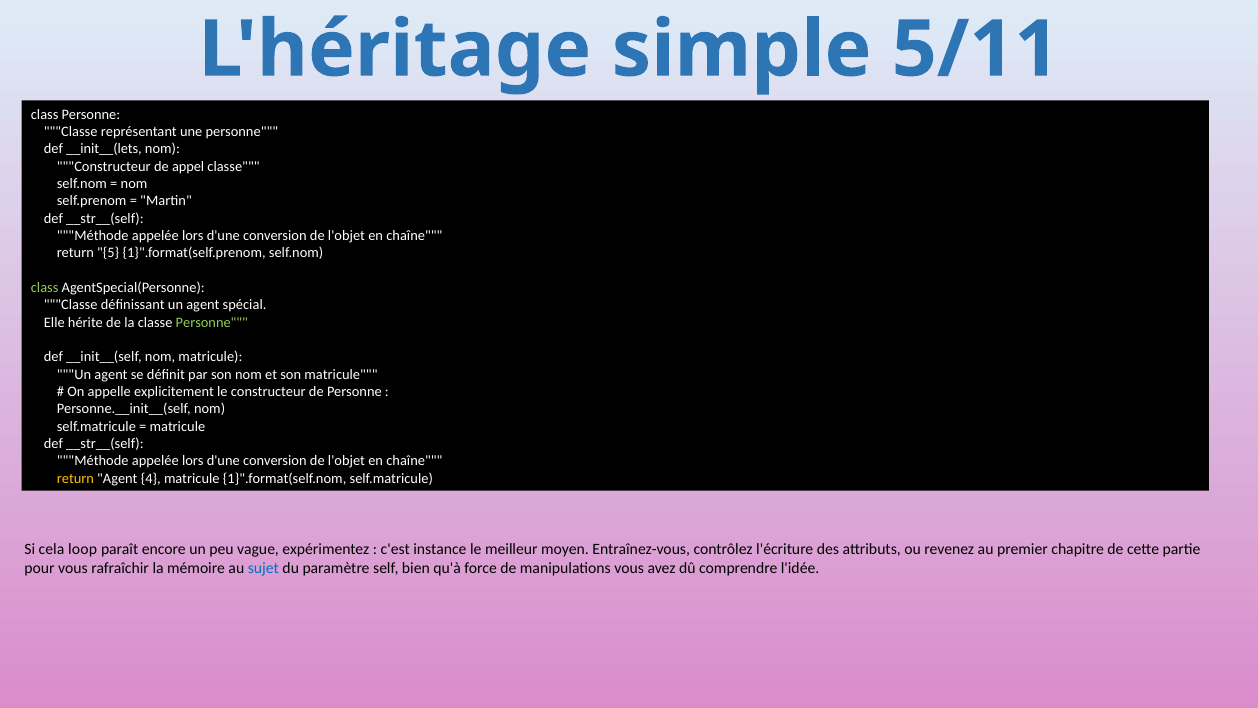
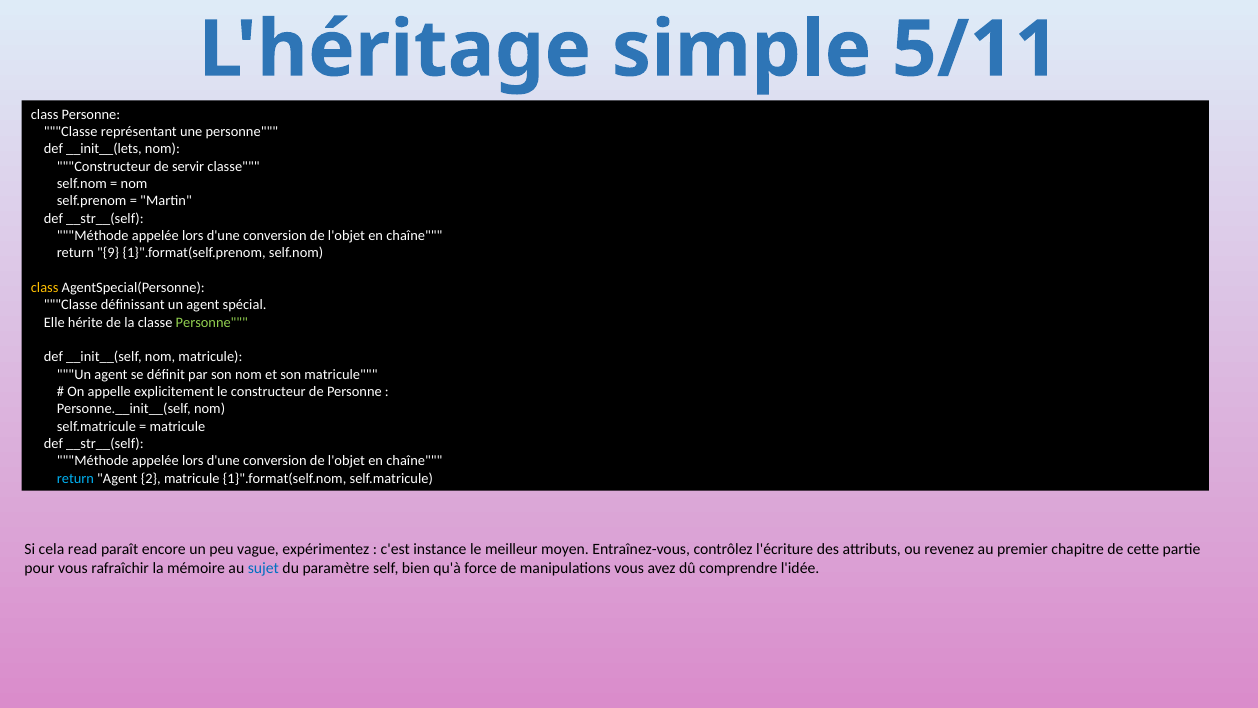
appel: appel -> servir (188, 166)
5: 5 -> 9 (108, 253)
class colour: light green -> yellow (45, 288)
return colour: yellow -> light blue (75, 478)
4: 4 -> 2 (151, 478)
loop: loop -> read (83, 549)
